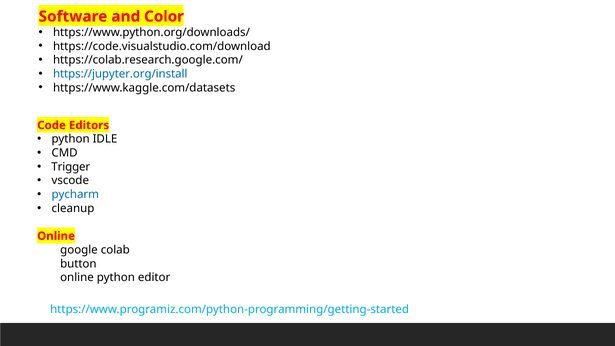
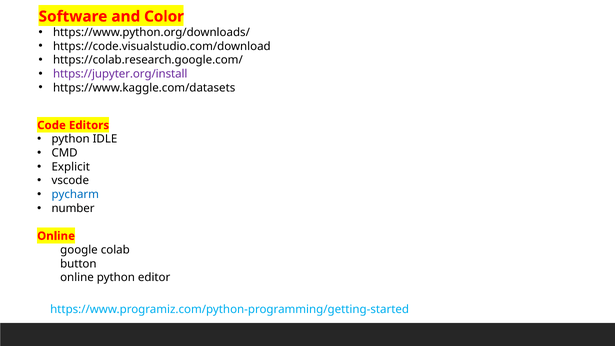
https://jupyter.org/install colour: blue -> purple (120, 74)
Trigger: Trigger -> Explicit (71, 167)
cleanup: cleanup -> number (73, 208)
